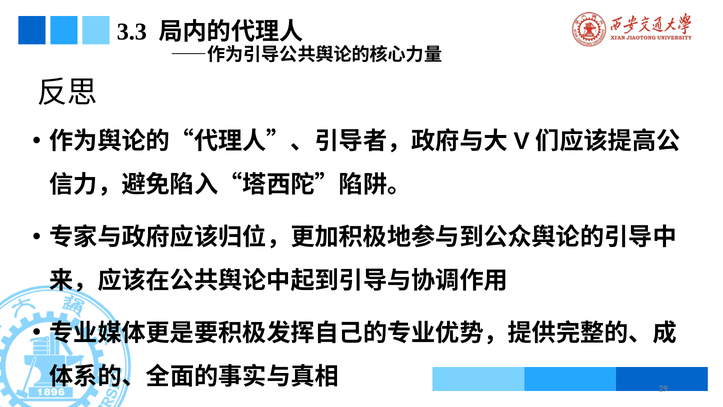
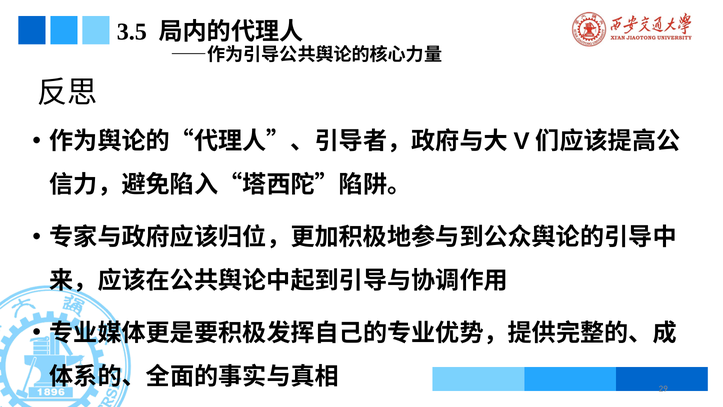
3.3: 3.3 -> 3.5 (132, 32)
